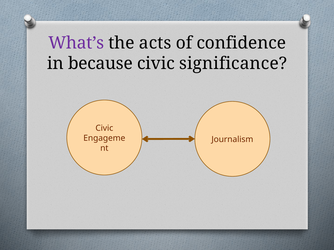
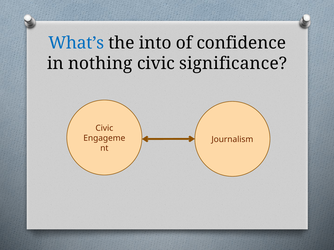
What’s colour: purple -> blue (76, 43)
acts: acts -> into (155, 43)
because: because -> nothing (100, 64)
